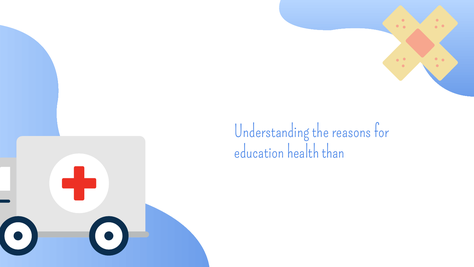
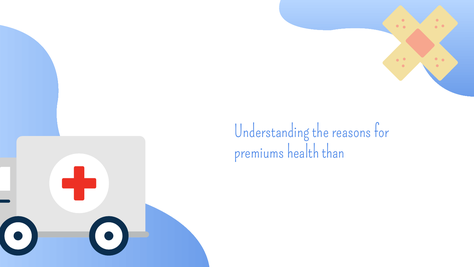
education: education -> premiums (259, 152)
